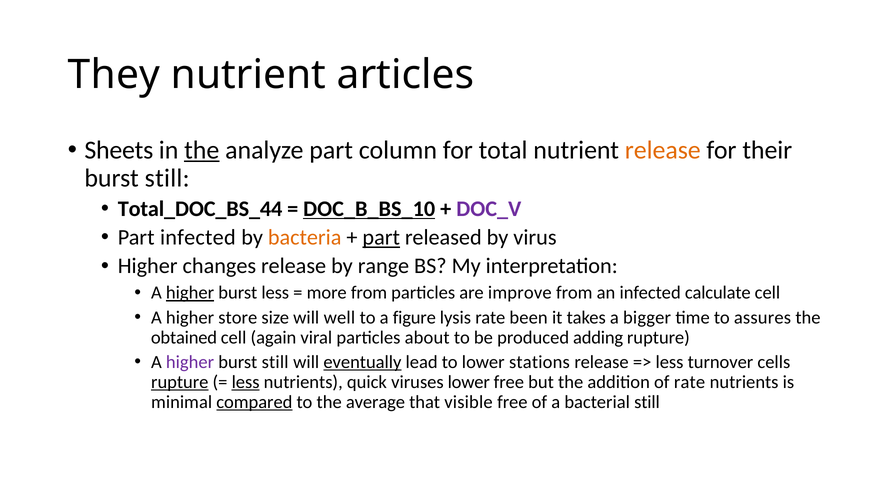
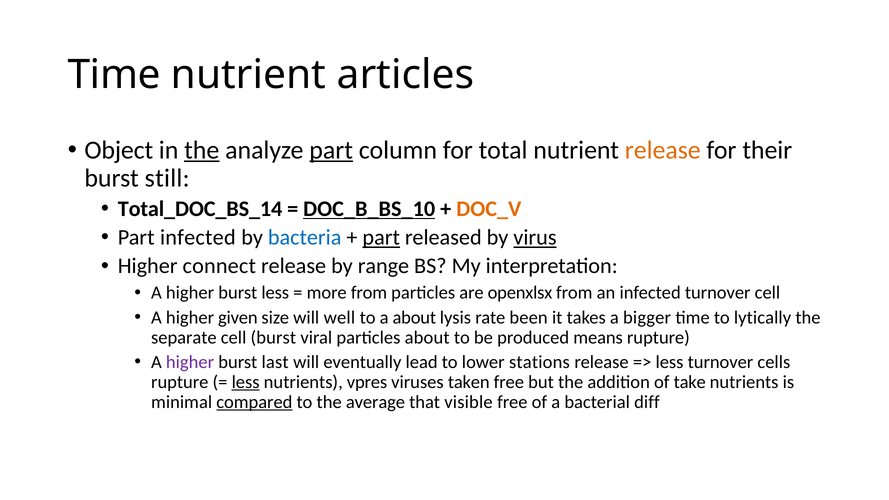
They: They -> Time (114, 75)
Sheets: Sheets -> Object (119, 150)
part underline: none -> present (331, 150)
Total_DOC_BS_44: Total_DOC_BS_44 -> Total_DOC_BS_14 (200, 209)
DOC_V colour: purple -> orange (489, 209)
bacteria colour: orange -> blue (305, 238)
virus underline: none -> present (535, 238)
changes: changes -> connect (219, 266)
higher underline: present -> none (190, 293)
improve: improve -> openxlsx (520, 293)
infected calculate: calculate -> turnover (718, 293)
store: store -> given (238, 317)
a figure: figure -> about (414, 317)
assures: assures -> lytically (763, 317)
obtained: obtained -> separate (184, 337)
cell again: again -> burst (273, 337)
adding: adding -> means (598, 337)
still: still -> last (275, 362)
eventually underline: present -> none (362, 362)
rupture underline: present -> none (180, 382)
quick: quick -> vpres (367, 382)
viruses lower: lower -> taken (469, 382)
of rate: rate -> take (690, 382)
bacterial still: still -> diff (647, 402)
